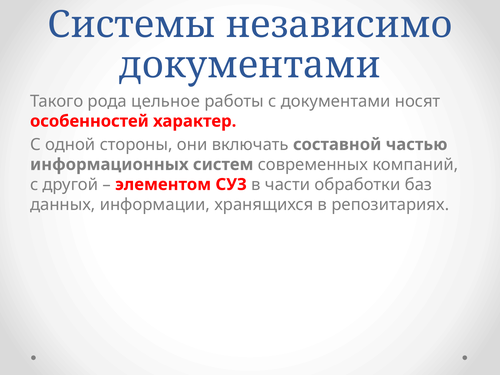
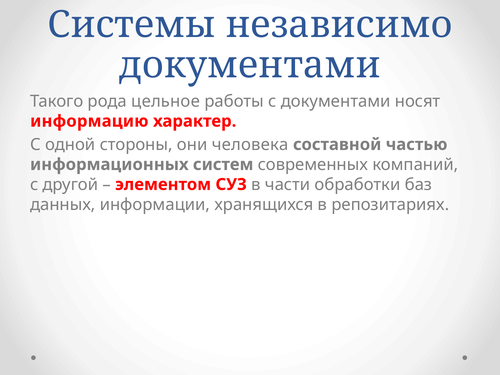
особенностей: особенностей -> информацию (89, 121)
включать: включать -> человека (250, 144)
